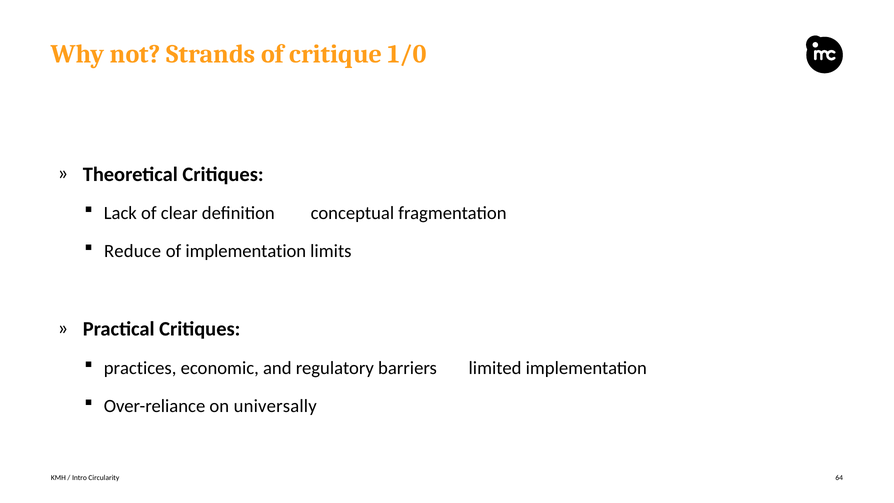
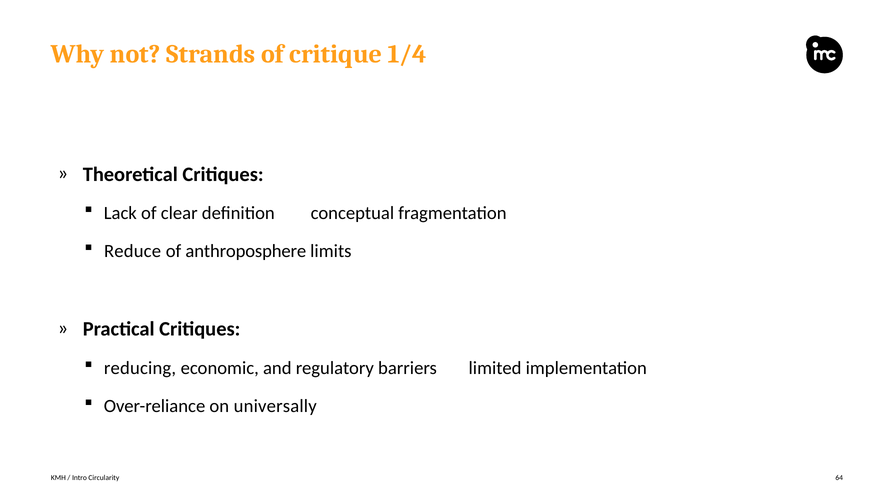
1/0: 1/0 -> 1/4 (407, 54)
of implementation: implementation -> anthroposphere (246, 251)
practices: practices -> reducing (140, 368)
